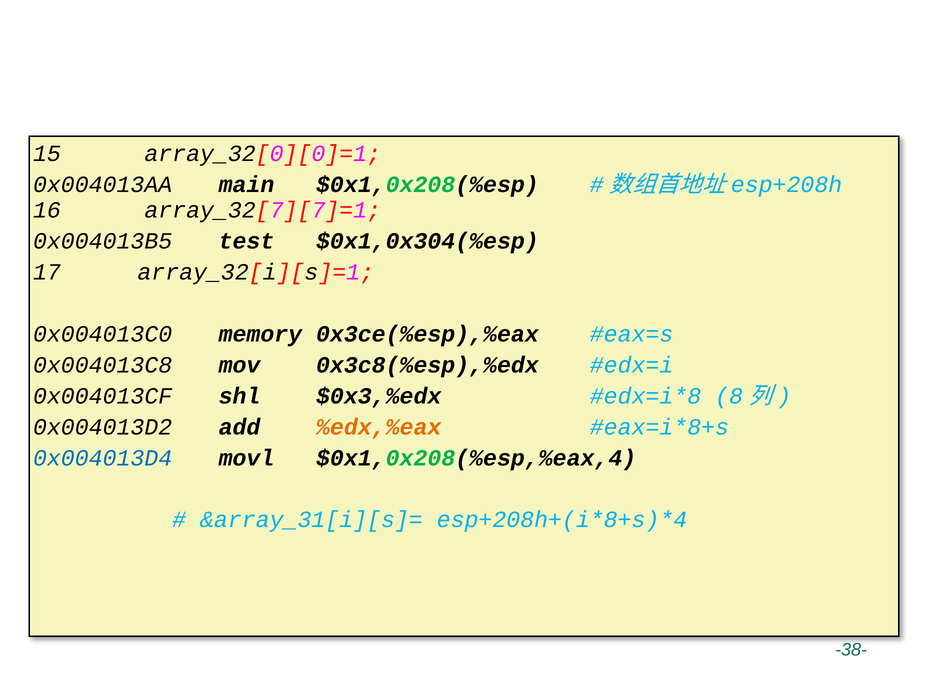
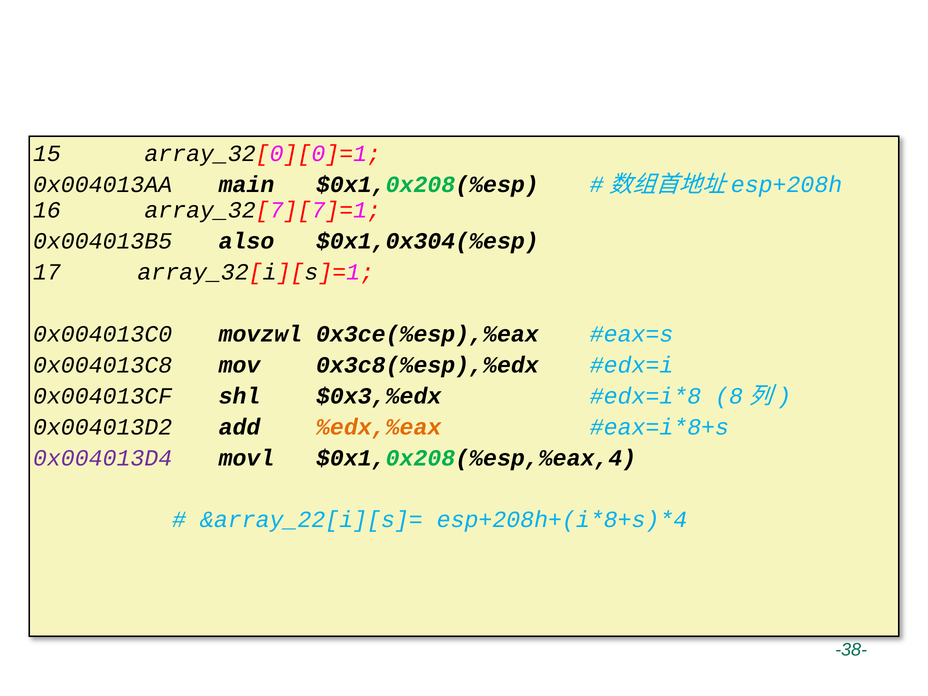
test: test -> also (246, 241)
memory: memory -> movzwl (260, 334)
0x004013D4 colour: blue -> purple (103, 458)
&array_31[i][s]=: &array_31[i][s]= -> &array_22[i][s]= (311, 520)
